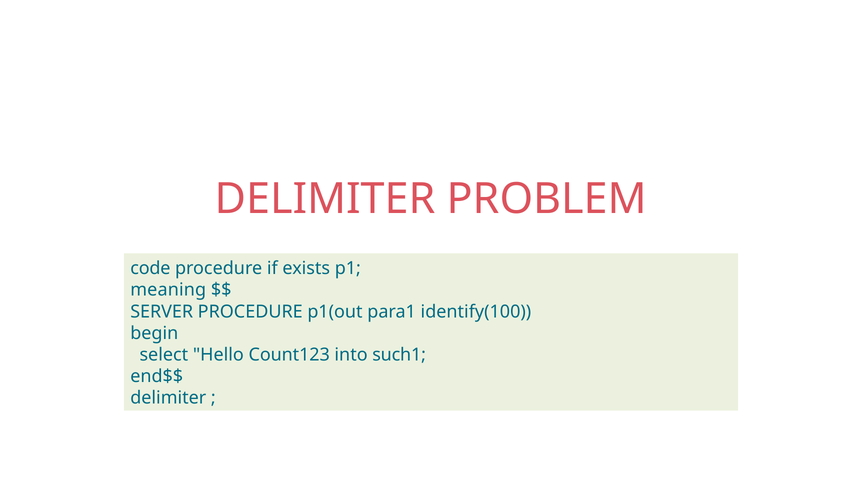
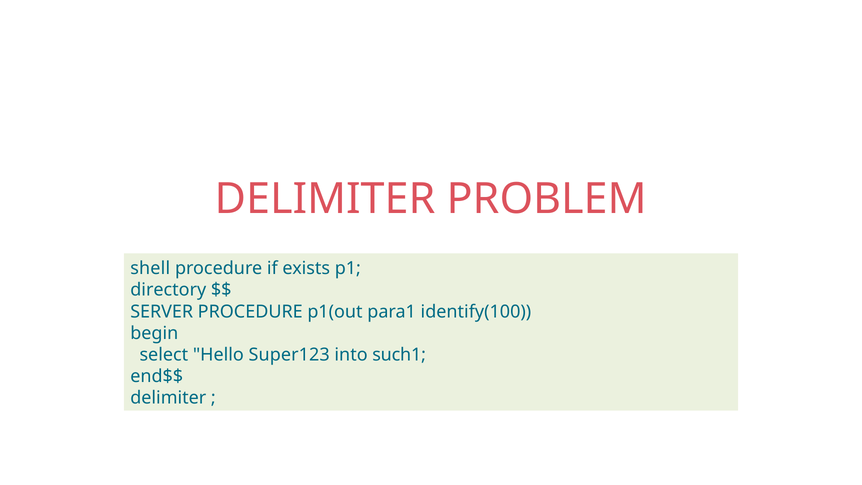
code: code -> shell (150, 268)
meaning: meaning -> directory (168, 290)
Count123: Count123 -> Super123 (289, 355)
